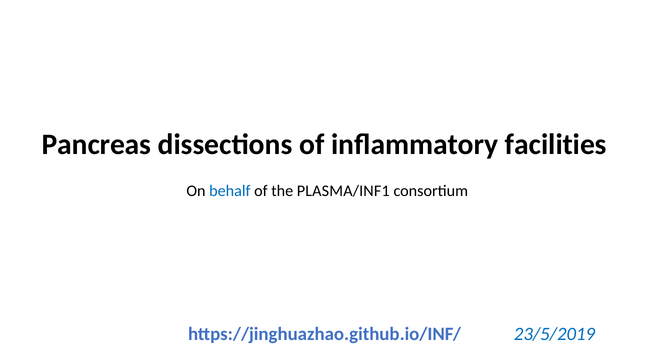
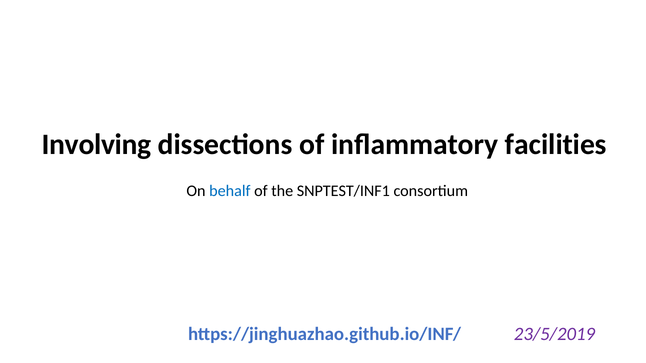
Pancreas: Pancreas -> Involving (97, 144)
PLASMA/INF1: PLASMA/INF1 -> SNPTEST/INF1 (343, 191)
23/5/2019 colour: blue -> purple (555, 334)
